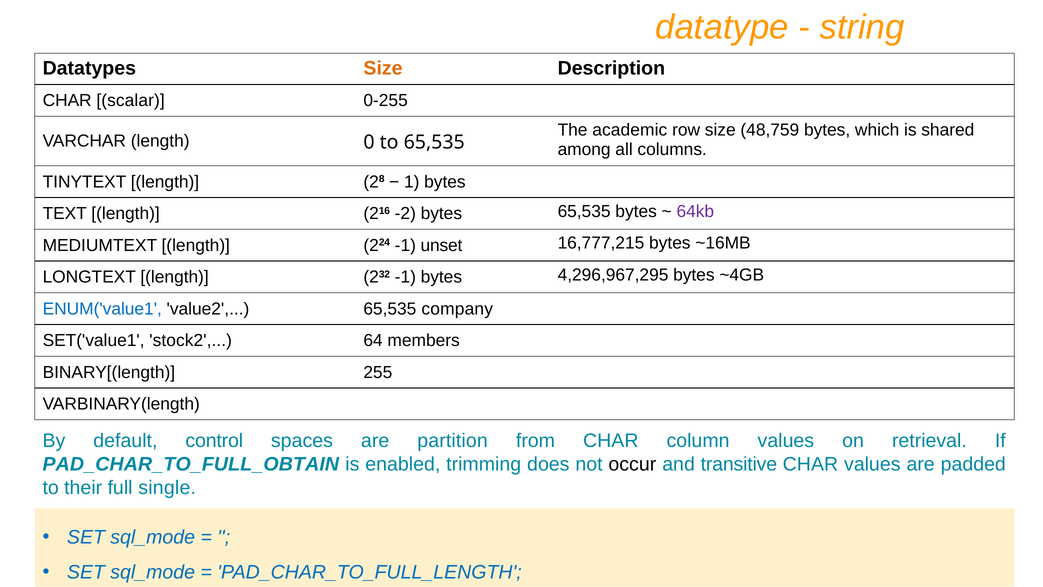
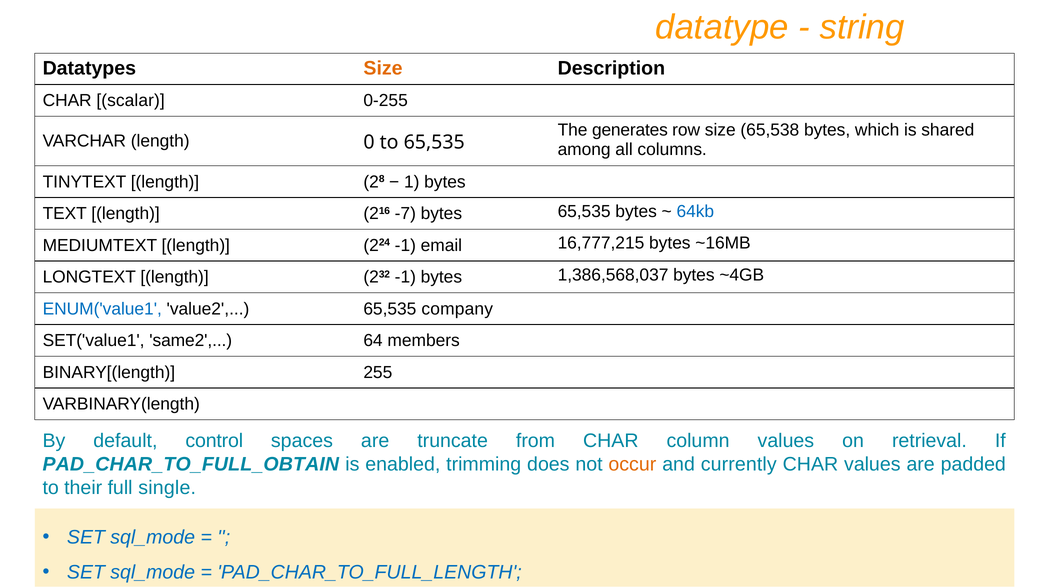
academic: academic -> generates (630, 130)
48,759: 48,759 -> 65,538 (770, 130)
-2: -2 -> -7 (405, 214)
64kb colour: purple -> blue (695, 211)
unset: unset -> email (441, 245)
4,296,967,295: 4,296,967,295 -> 1,386,568,037 (613, 275)
stock2: stock2 -> same2 (191, 340)
partition: partition -> truncate (453, 441)
occur colour: black -> orange (632, 464)
transitive: transitive -> currently (739, 464)
